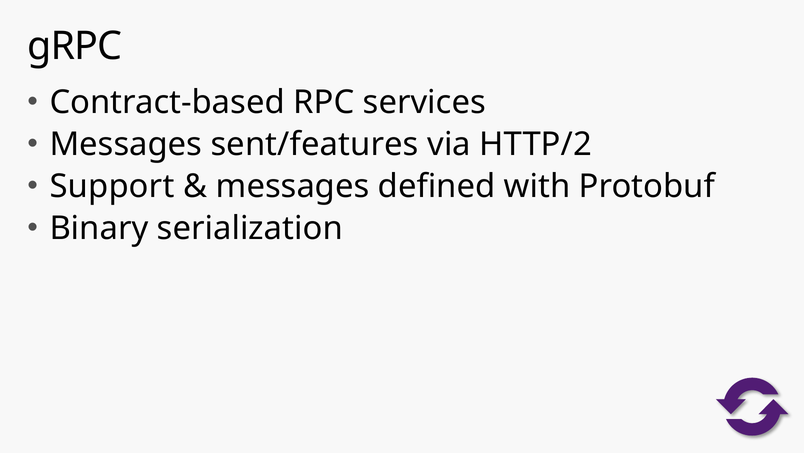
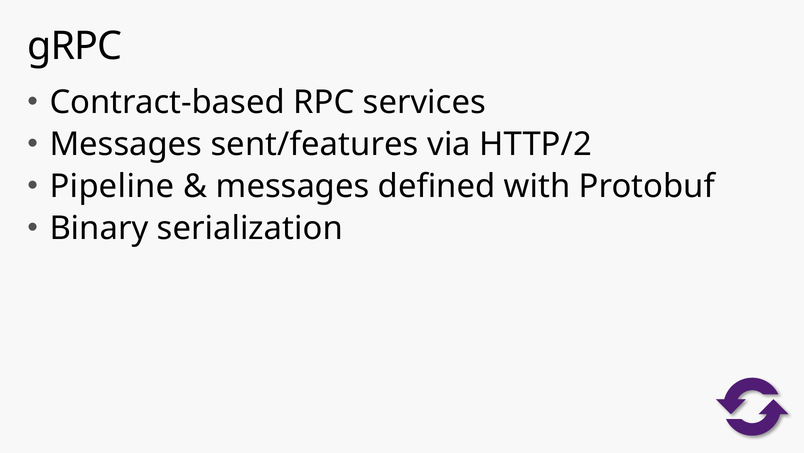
Support: Support -> Pipeline (112, 186)
